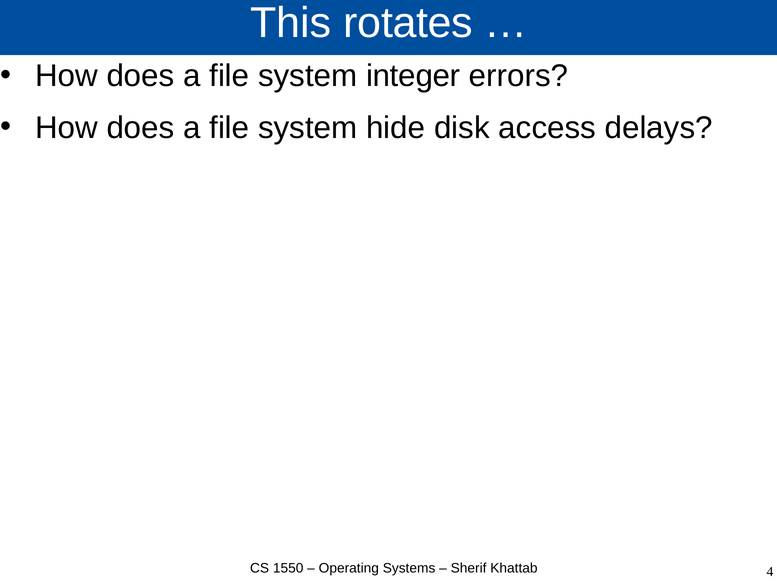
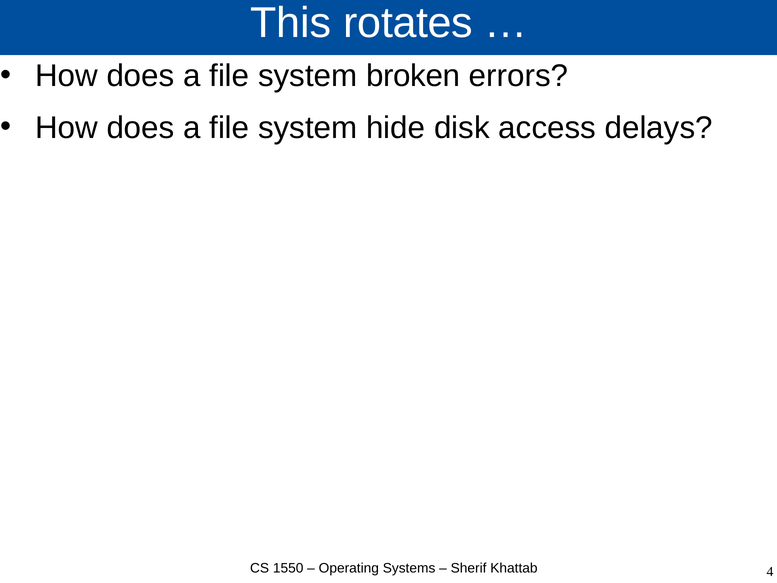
integer: integer -> broken (413, 76)
